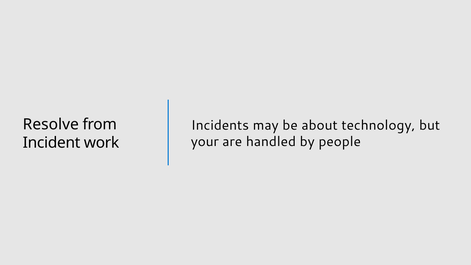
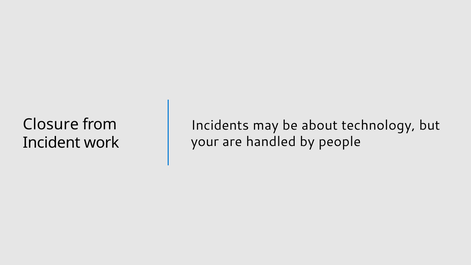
Resolve: Resolve -> Closure (51, 124)
